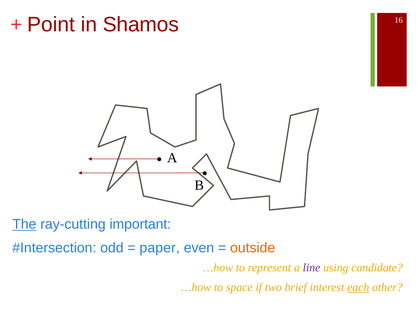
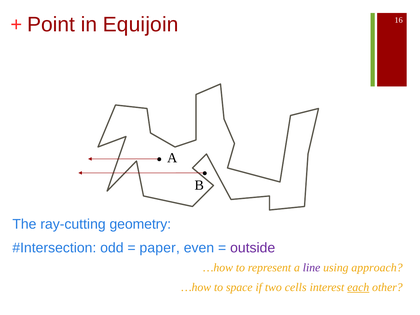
Shamos: Shamos -> Equijoin (141, 24)
The underline: present -> none (24, 224)
important: important -> geometry (140, 224)
outside colour: orange -> purple (253, 248)
candidate: candidate -> approach (377, 268)
brief: brief -> cells (296, 287)
